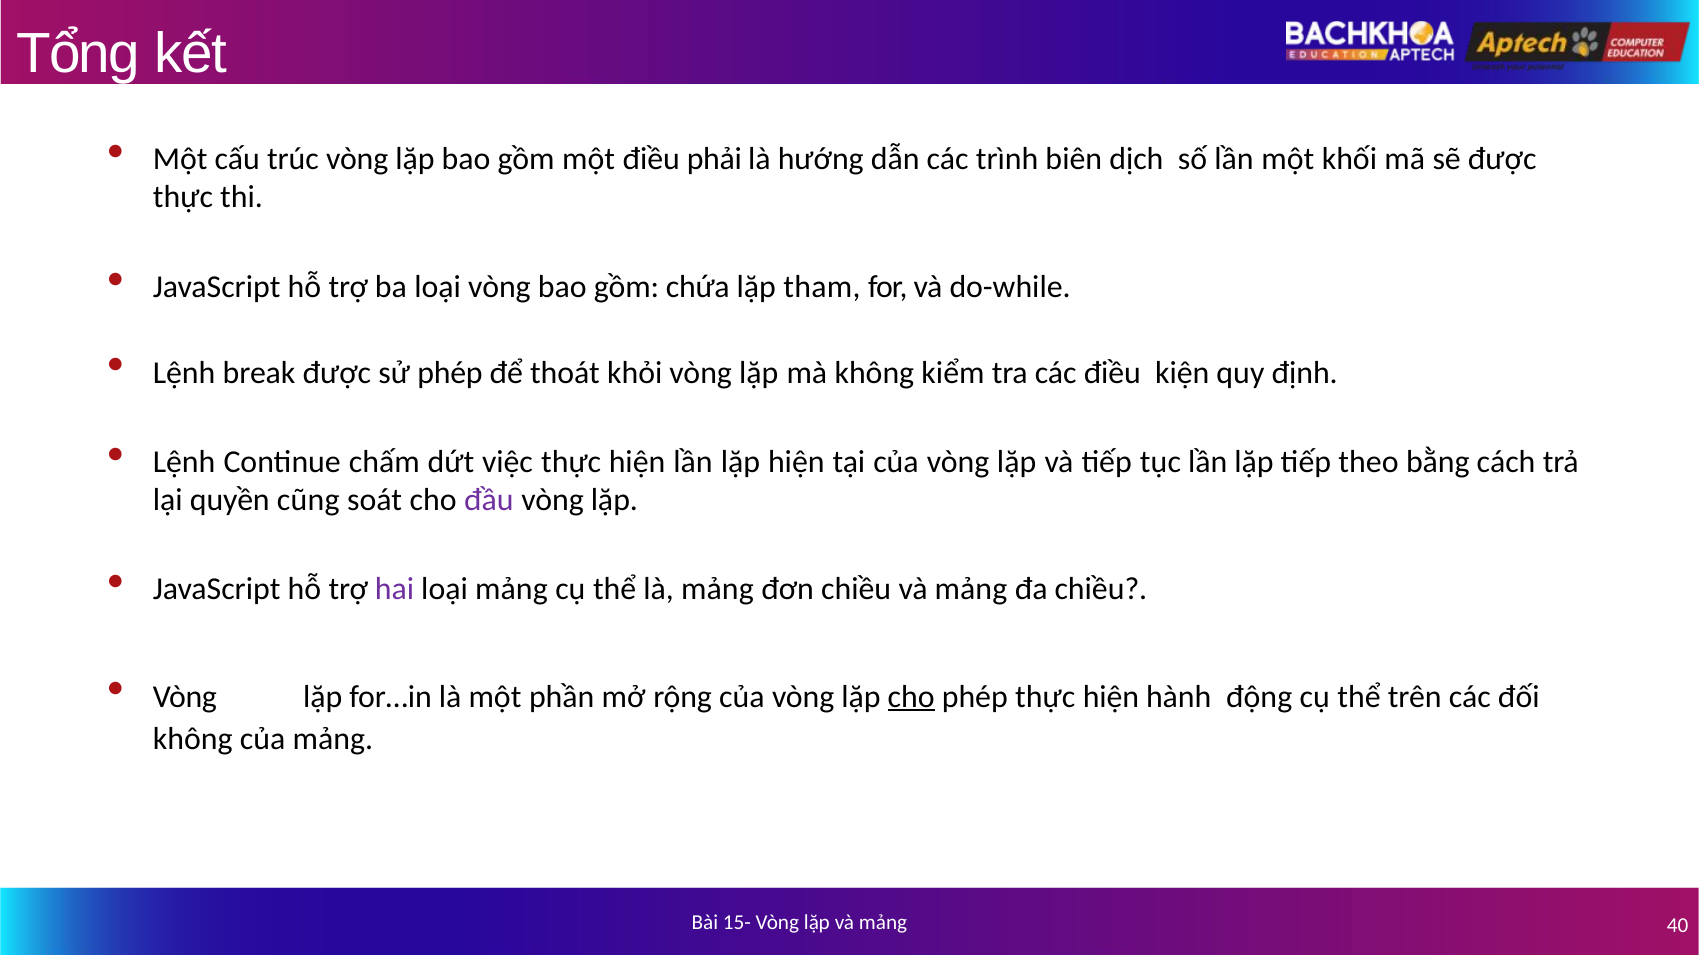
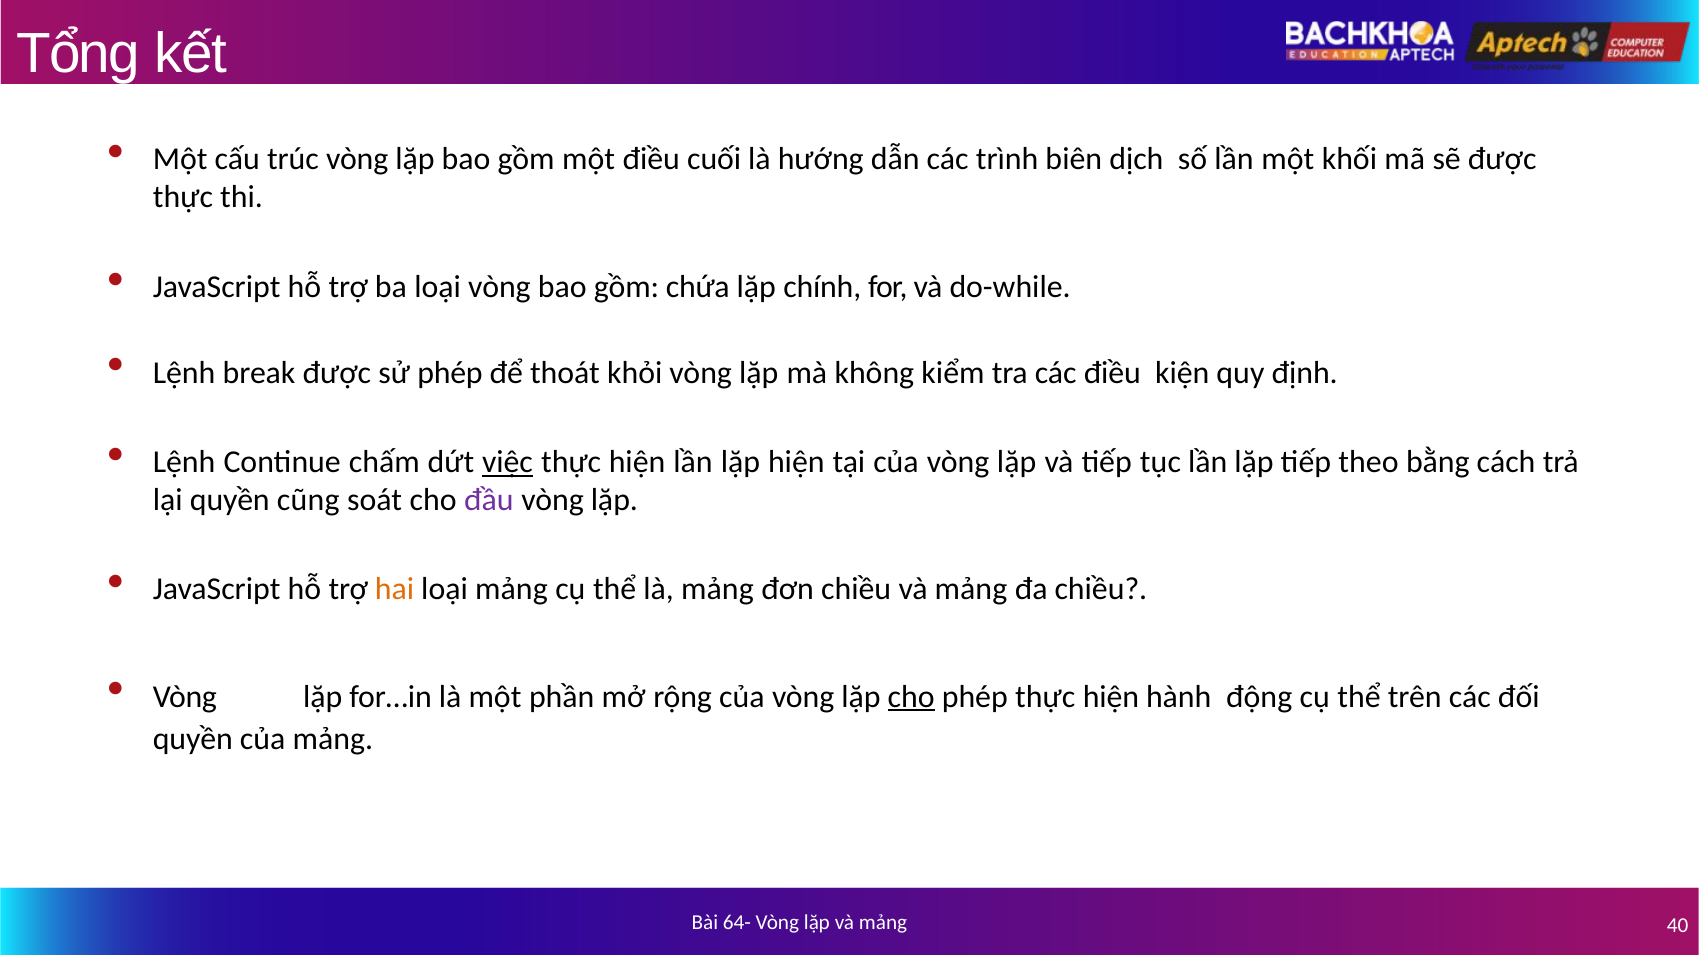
phải: phải -> cuối (714, 159)
tham: tham -> chính (822, 287)
việc underline: none -> present (508, 462)
hai colour: purple -> orange (395, 590)
không: không -> quyền (193, 740)
15-: 15- -> 64- (737, 923)
